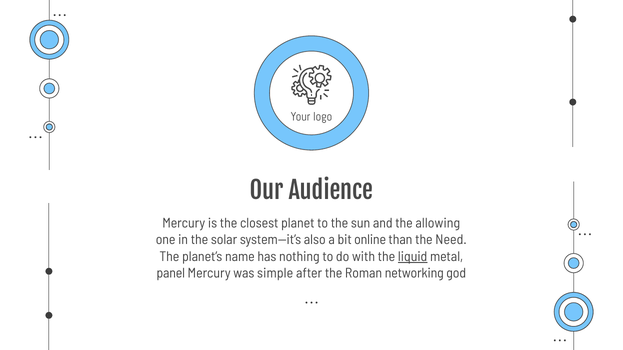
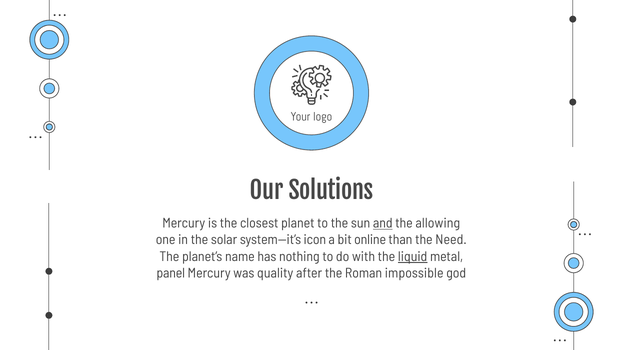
Audience: Audience -> Solutions (331, 191)
and underline: none -> present (383, 224)
also: also -> icon (315, 240)
simple: simple -> quality (275, 273)
networking: networking -> impossible (414, 273)
